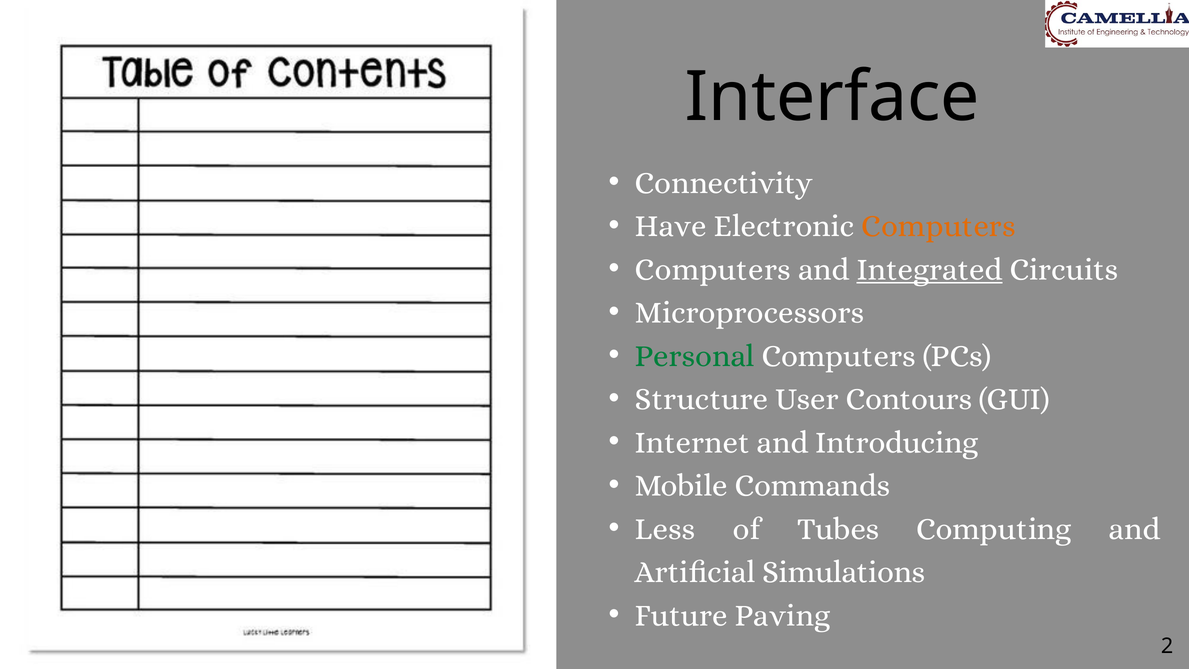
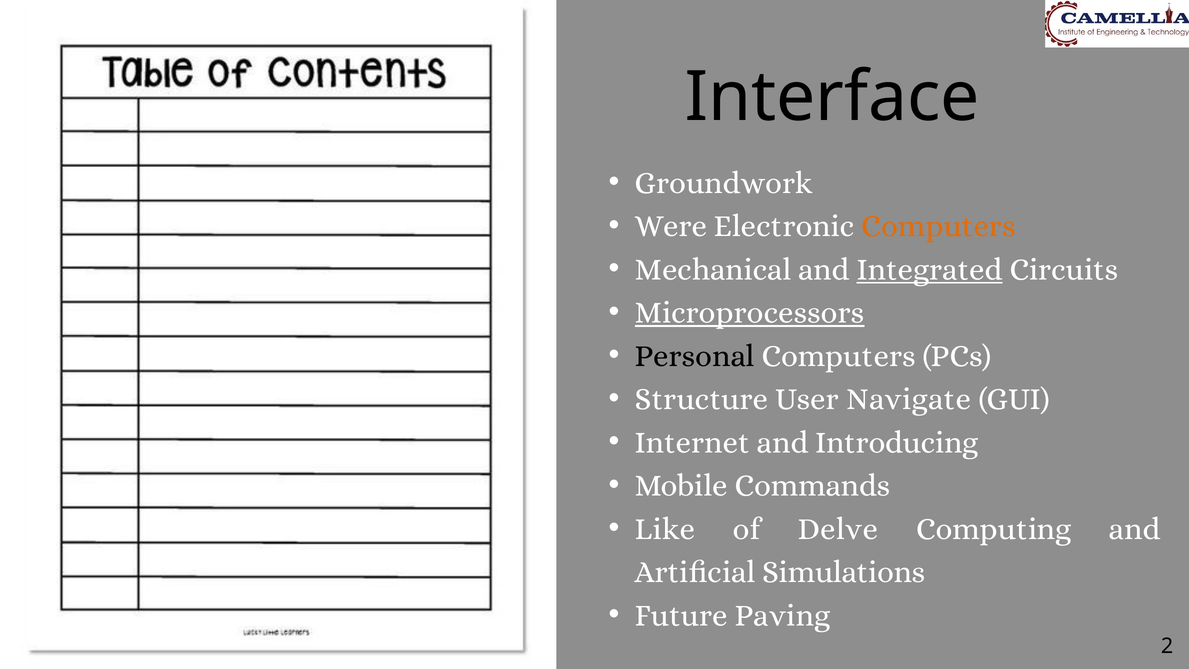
Connectivity: Connectivity -> Groundwork (724, 183)
Have: Have -> Were (671, 226)
Computers: Computers -> Mechanical (713, 269)
Microprocessors underline: none -> present (750, 313)
Personal colour: green -> black (695, 356)
Contours: Contours -> Navigate (909, 399)
Less: Less -> Like (665, 529)
Tubes: Tubes -> Delve (838, 529)
